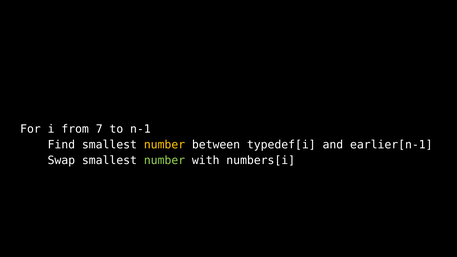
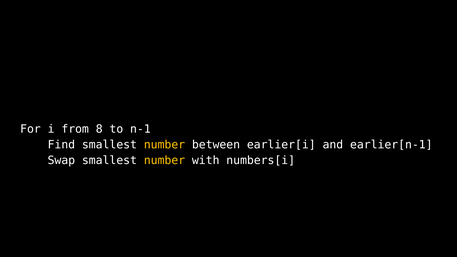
7: 7 -> 8 (99, 129)
typedef[i: typedef[i -> earlier[i (281, 145)
number colour: light green -> yellow (164, 161)
